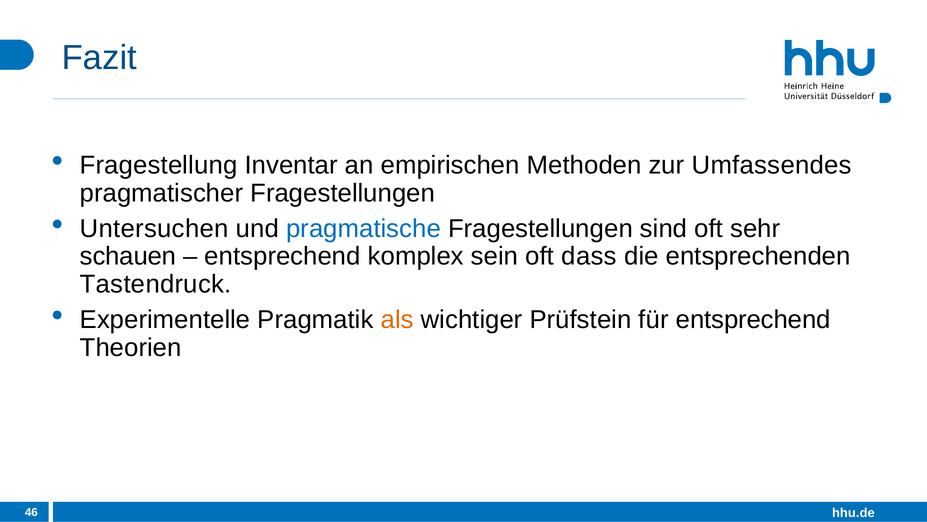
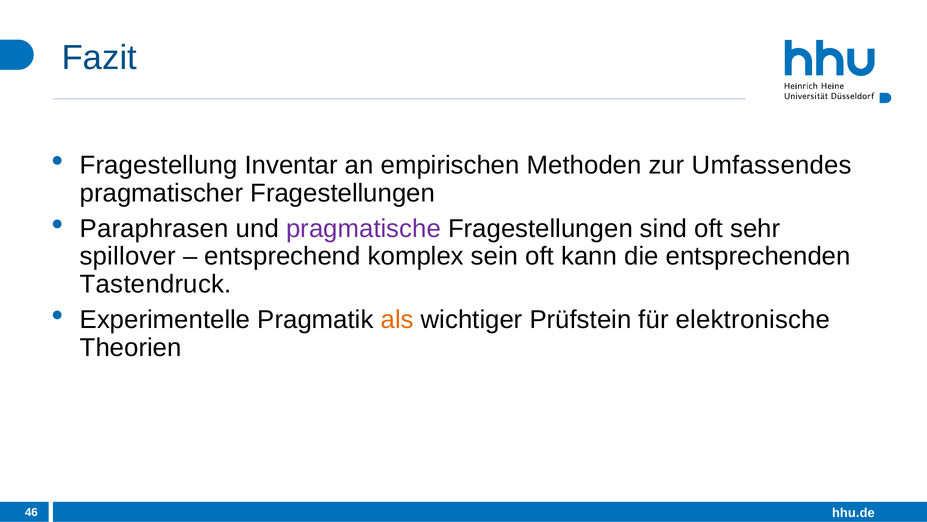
Untersuchen: Untersuchen -> Paraphrasen (154, 229)
pragmatische colour: blue -> purple (364, 229)
schauen: schauen -> spillover (128, 256)
dass: dass -> kann (589, 256)
für entsprechend: entsprechend -> elektronische (753, 320)
